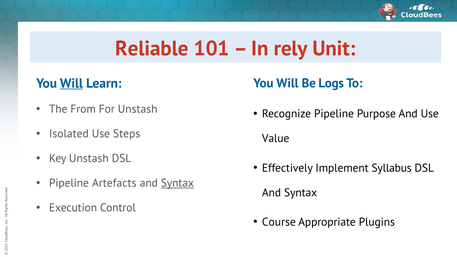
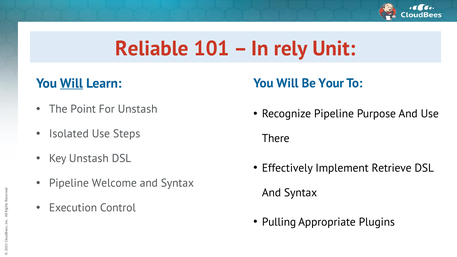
Logs: Logs -> Your (331, 83)
From: From -> Point (83, 109)
Value: Value -> There (276, 139)
Syllabus: Syllabus -> Retrieve (392, 168)
Artefacts: Artefacts -> Welcome (114, 183)
Syntax underline: present -> none (177, 183)
Course: Course -> Pulling (279, 222)
